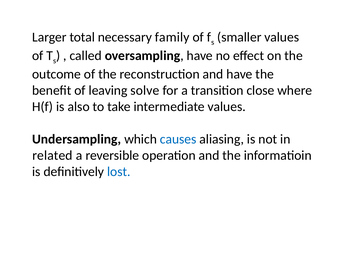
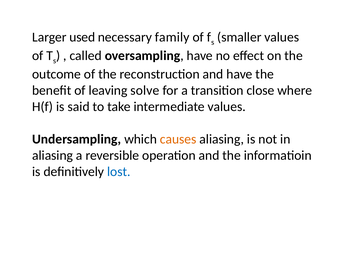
total: total -> used (82, 37)
also: also -> said (79, 107)
causes colour: blue -> orange (178, 139)
related: related -> aliasing (53, 155)
